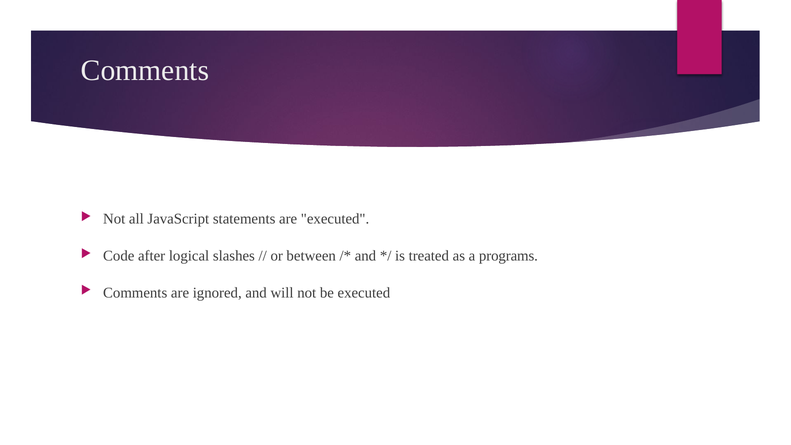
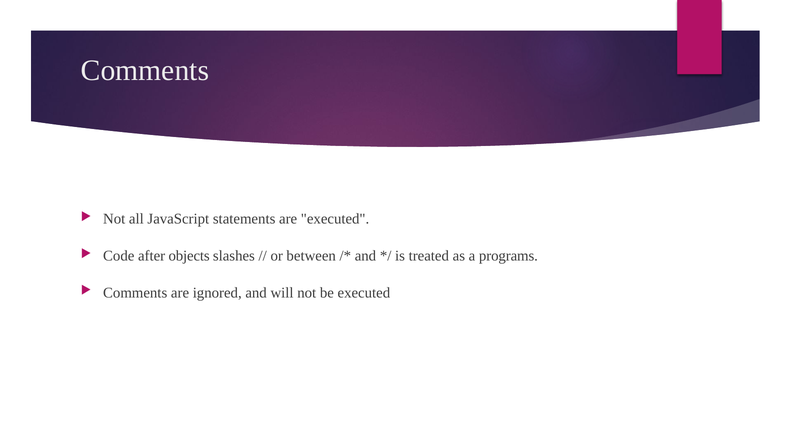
logical: logical -> objects (189, 256)
